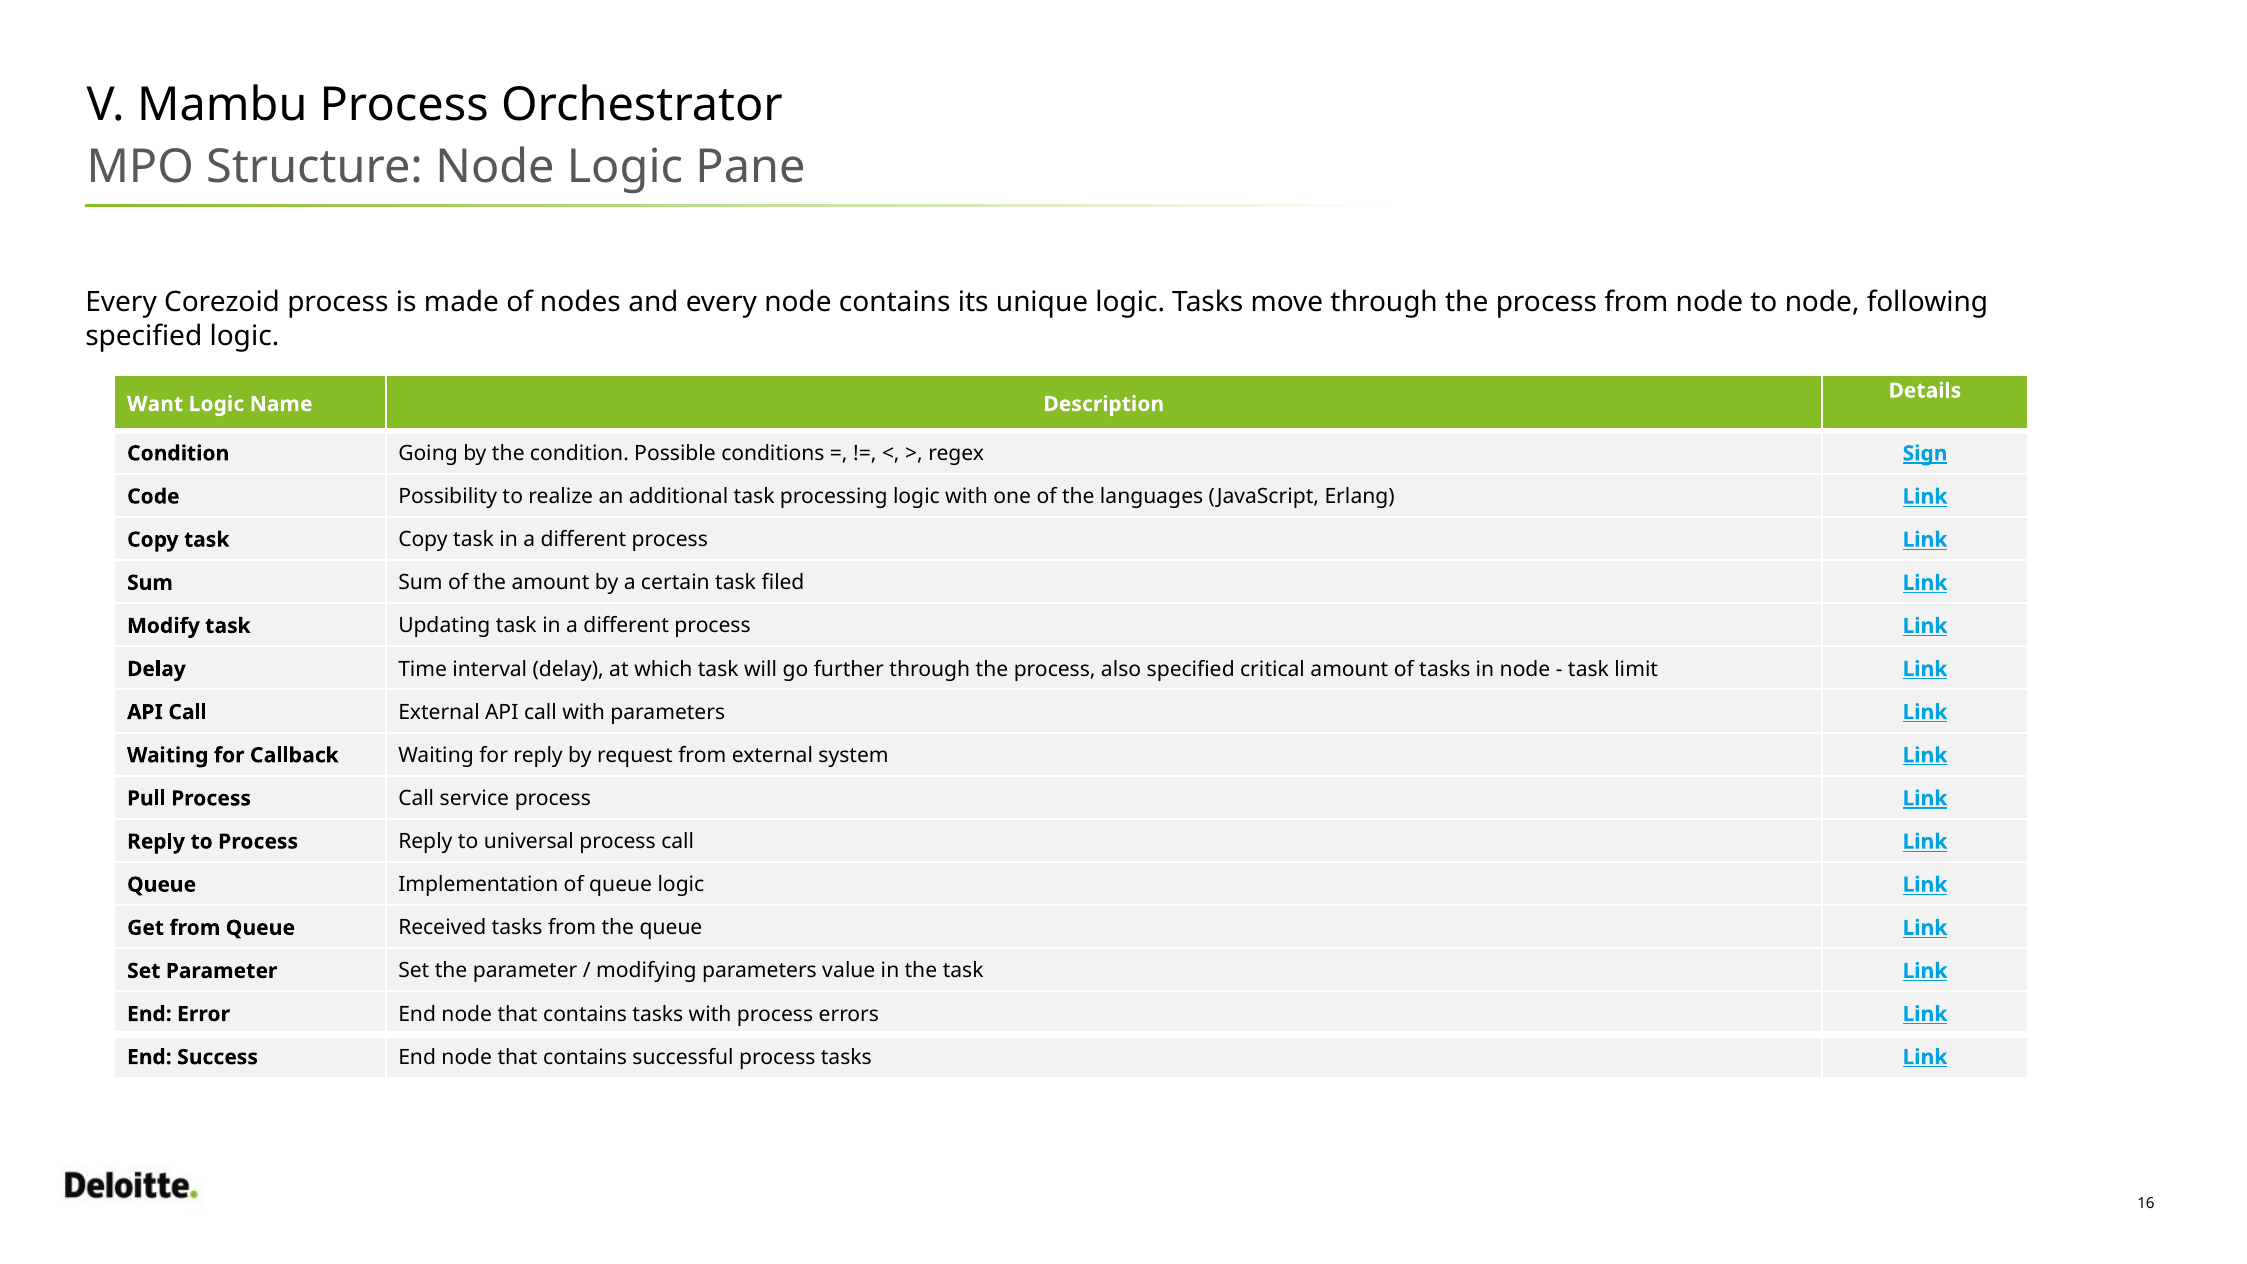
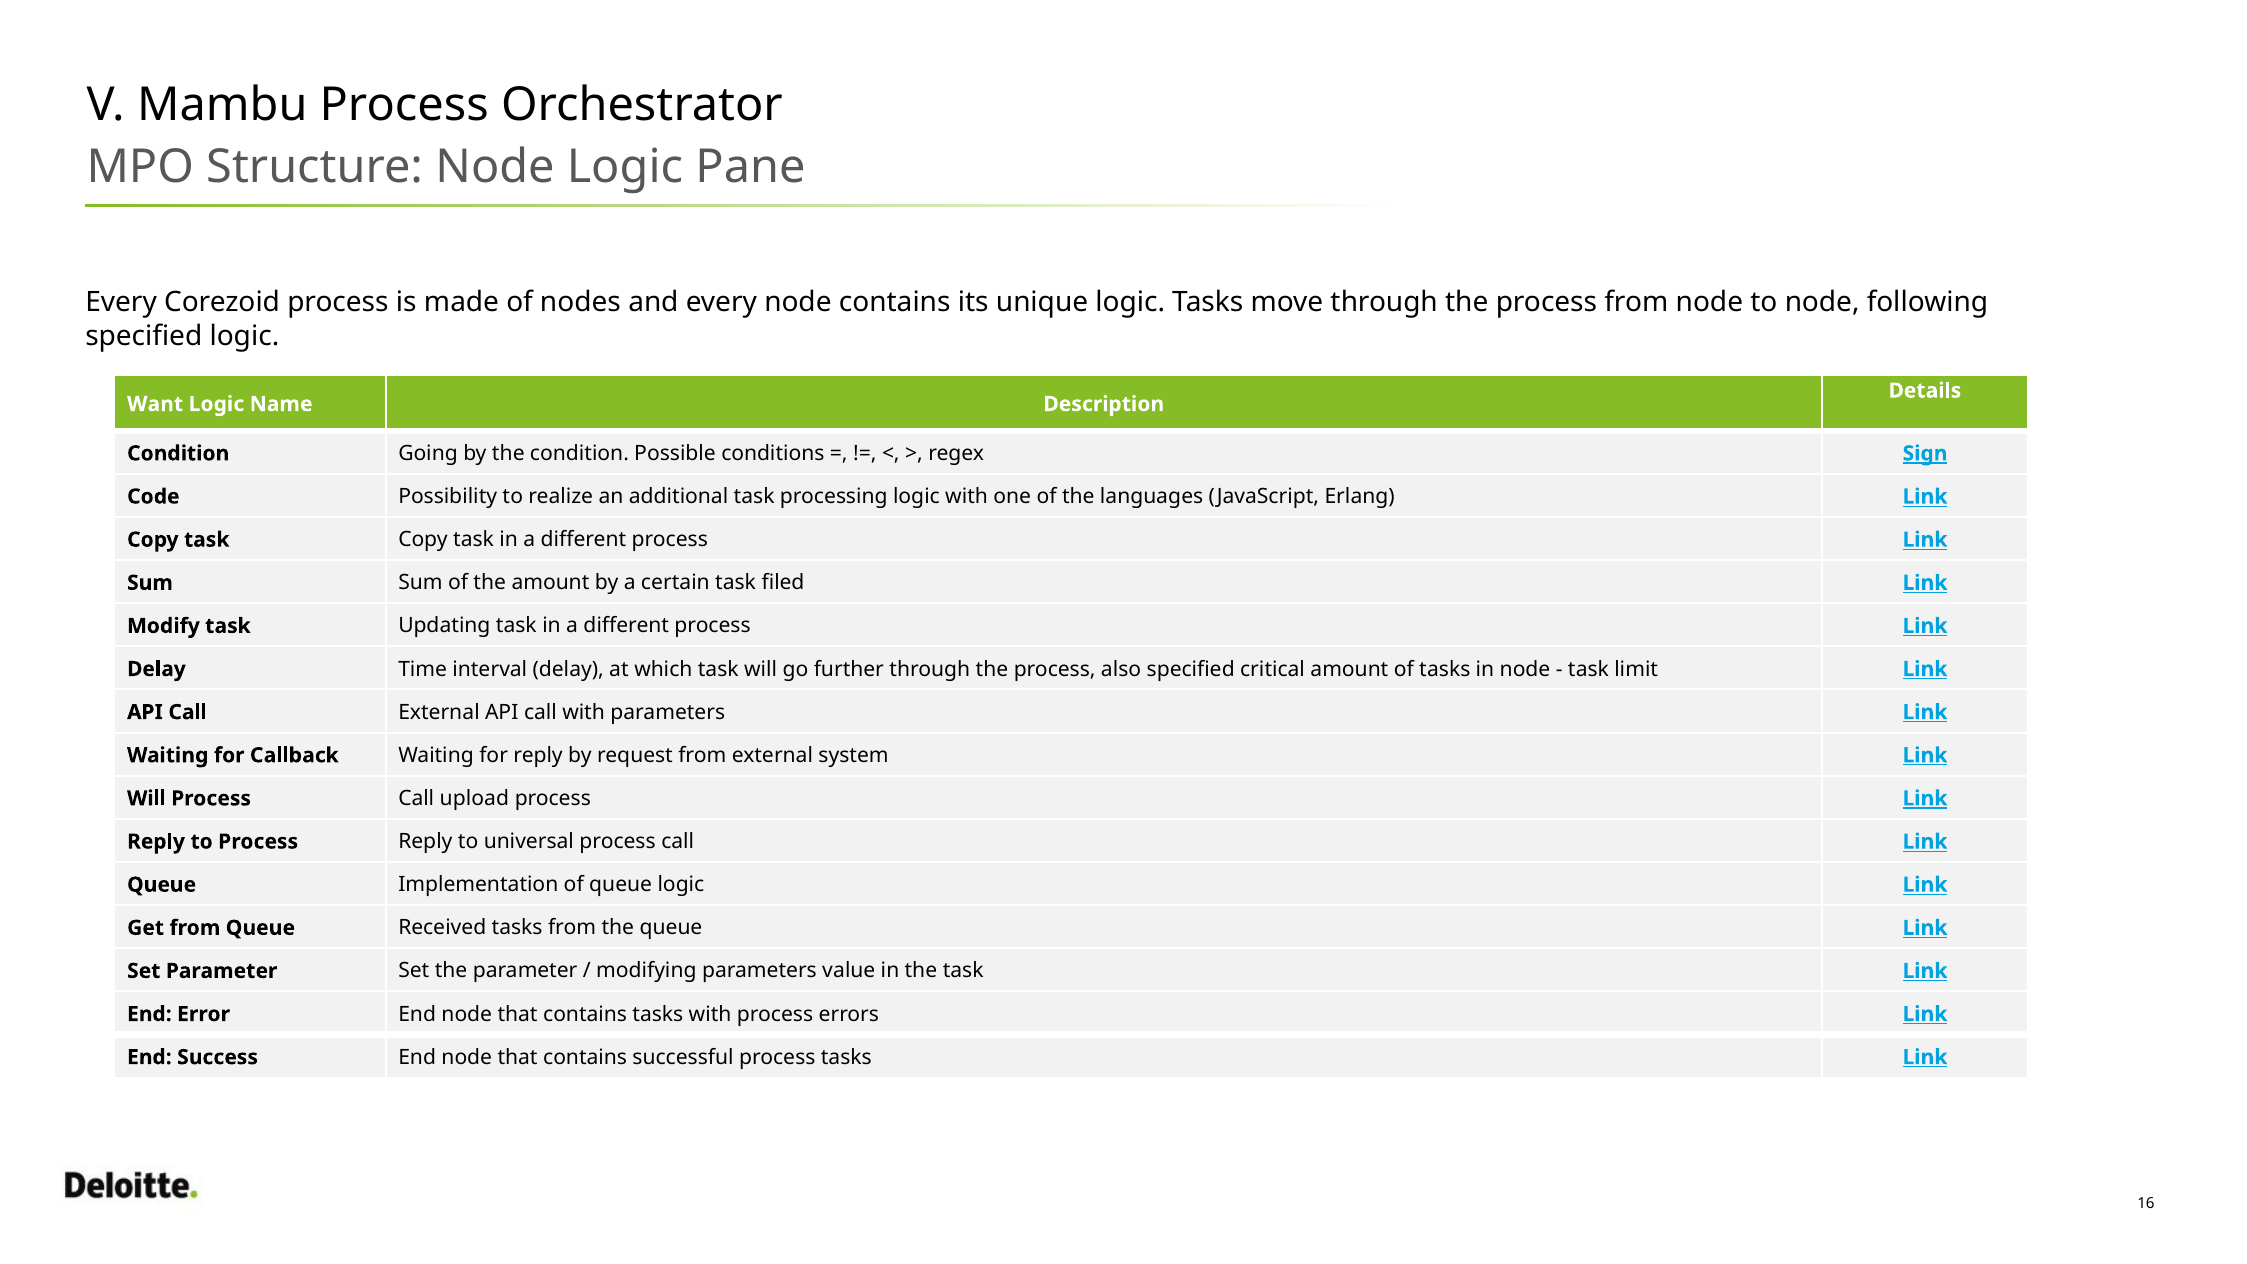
Pull: Pull -> Will (146, 798)
service: service -> upload (474, 798)
